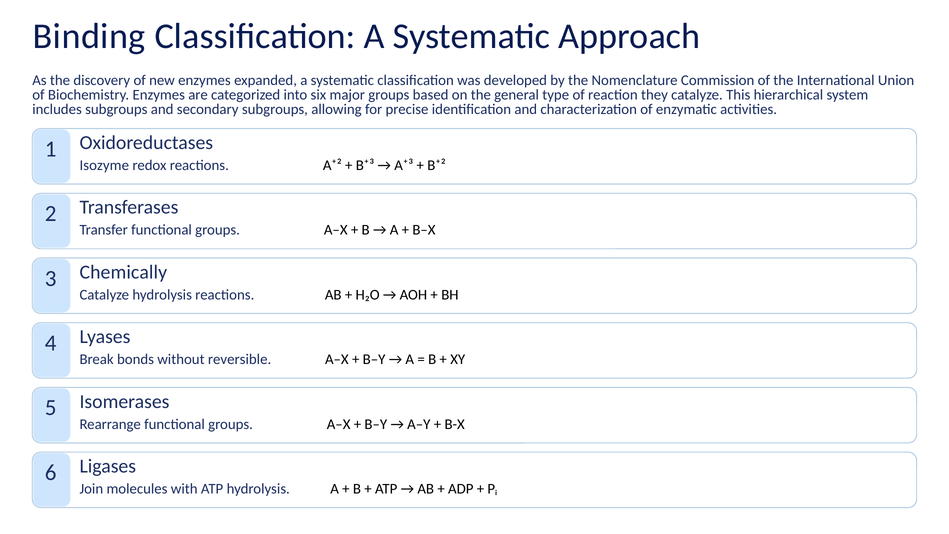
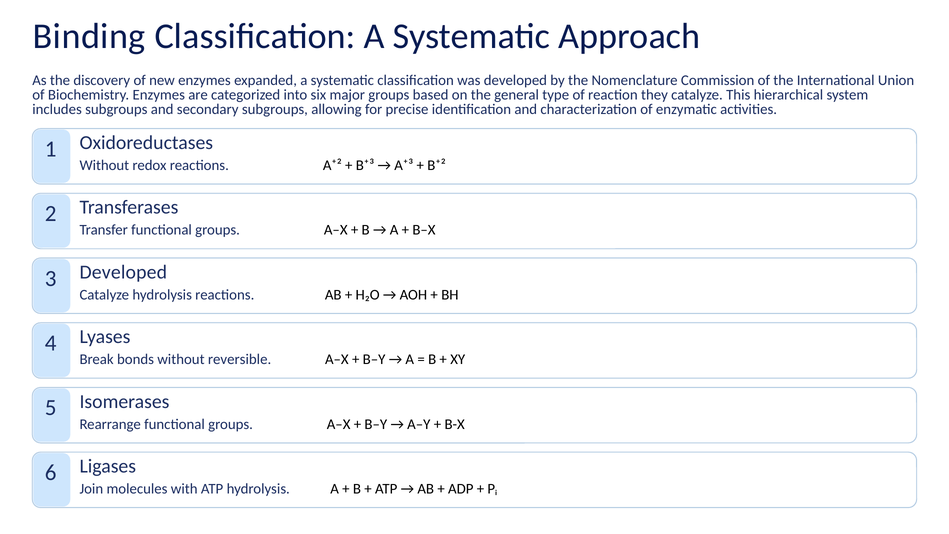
Isozyme: Isozyme -> Without (104, 165)
3 Chemically: Chemically -> Developed (123, 272)
